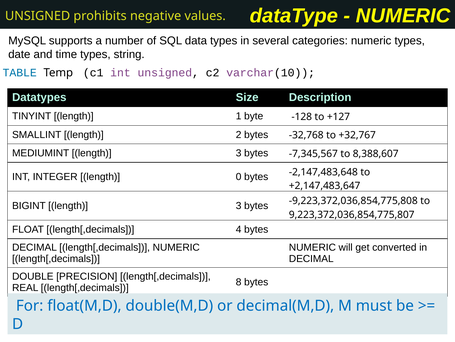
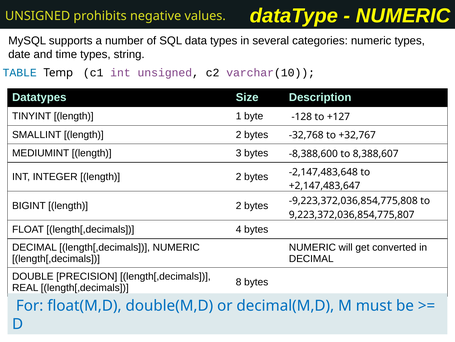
-7,345,567: -7,345,567 -> -8,388,600 (313, 153)
INTEGER length 0: 0 -> 2 (239, 177)
BIGINT length 3: 3 -> 2 (239, 205)
